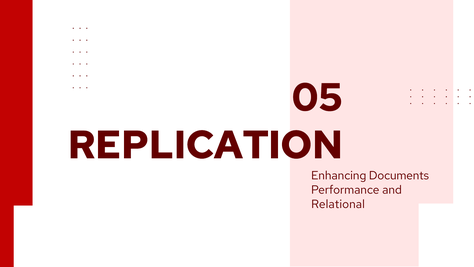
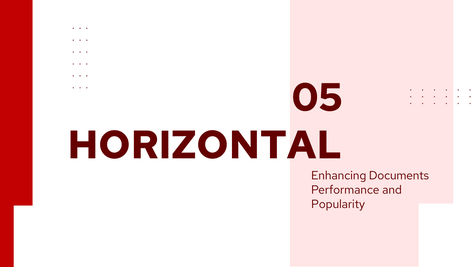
REPLICATION: REPLICATION -> HORIZONTAL (205, 145)
Relational: Relational -> Popularity (338, 204)
